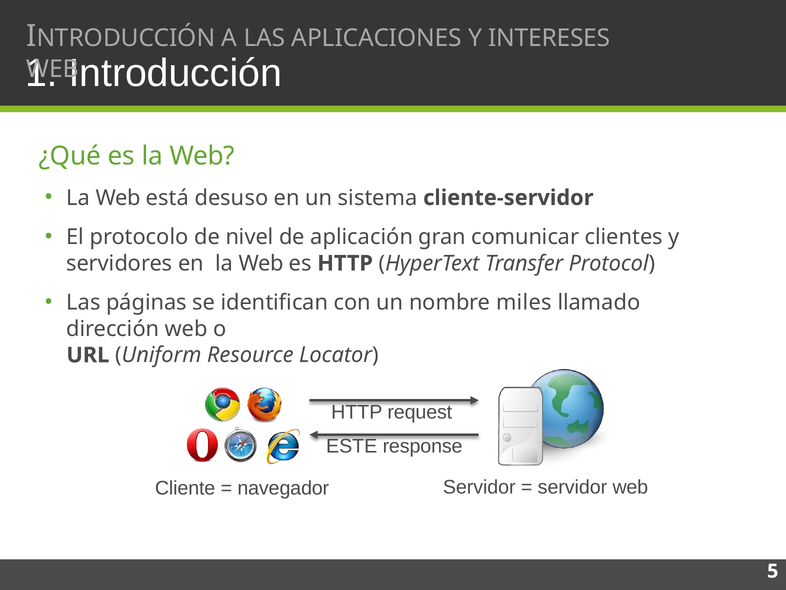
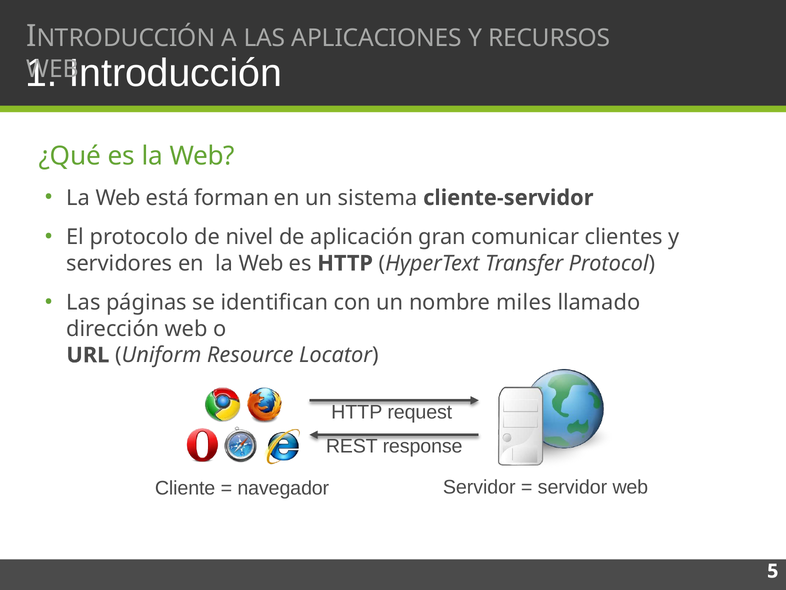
INTERESES: INTERESES -> RECURSOS (549, 38)
desuso: desuso -> forman (232, 198)
ESTE: ESTE -> REST (352, 446)
